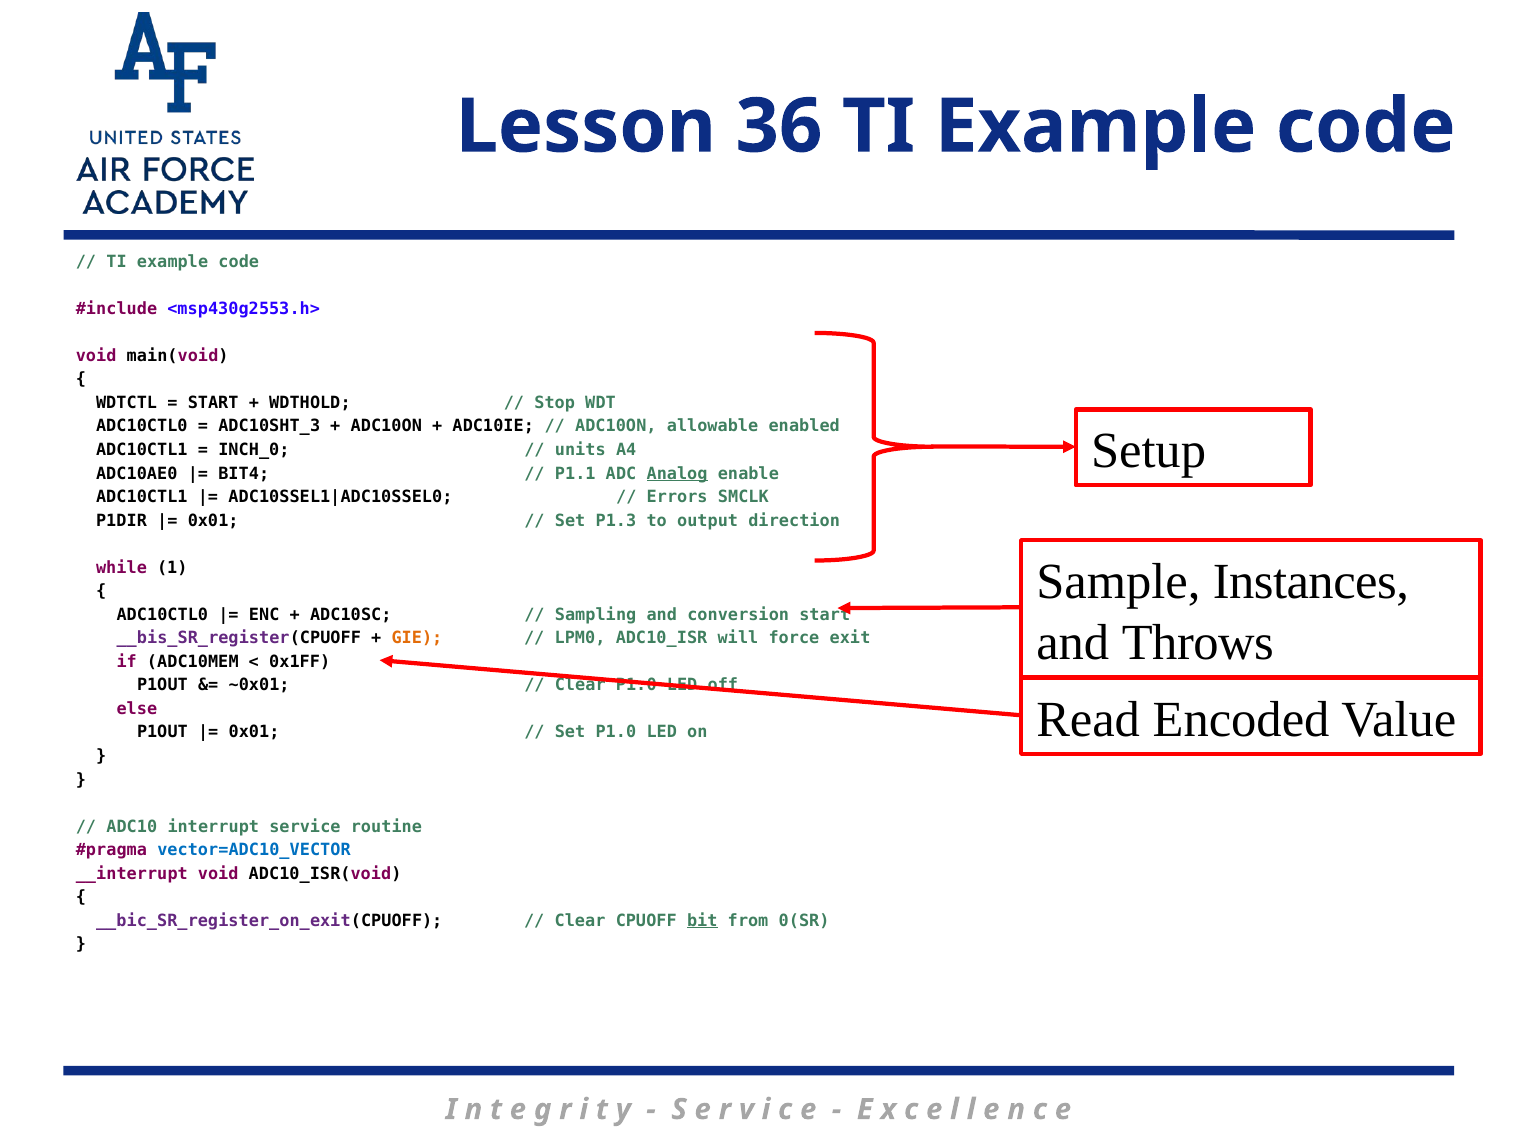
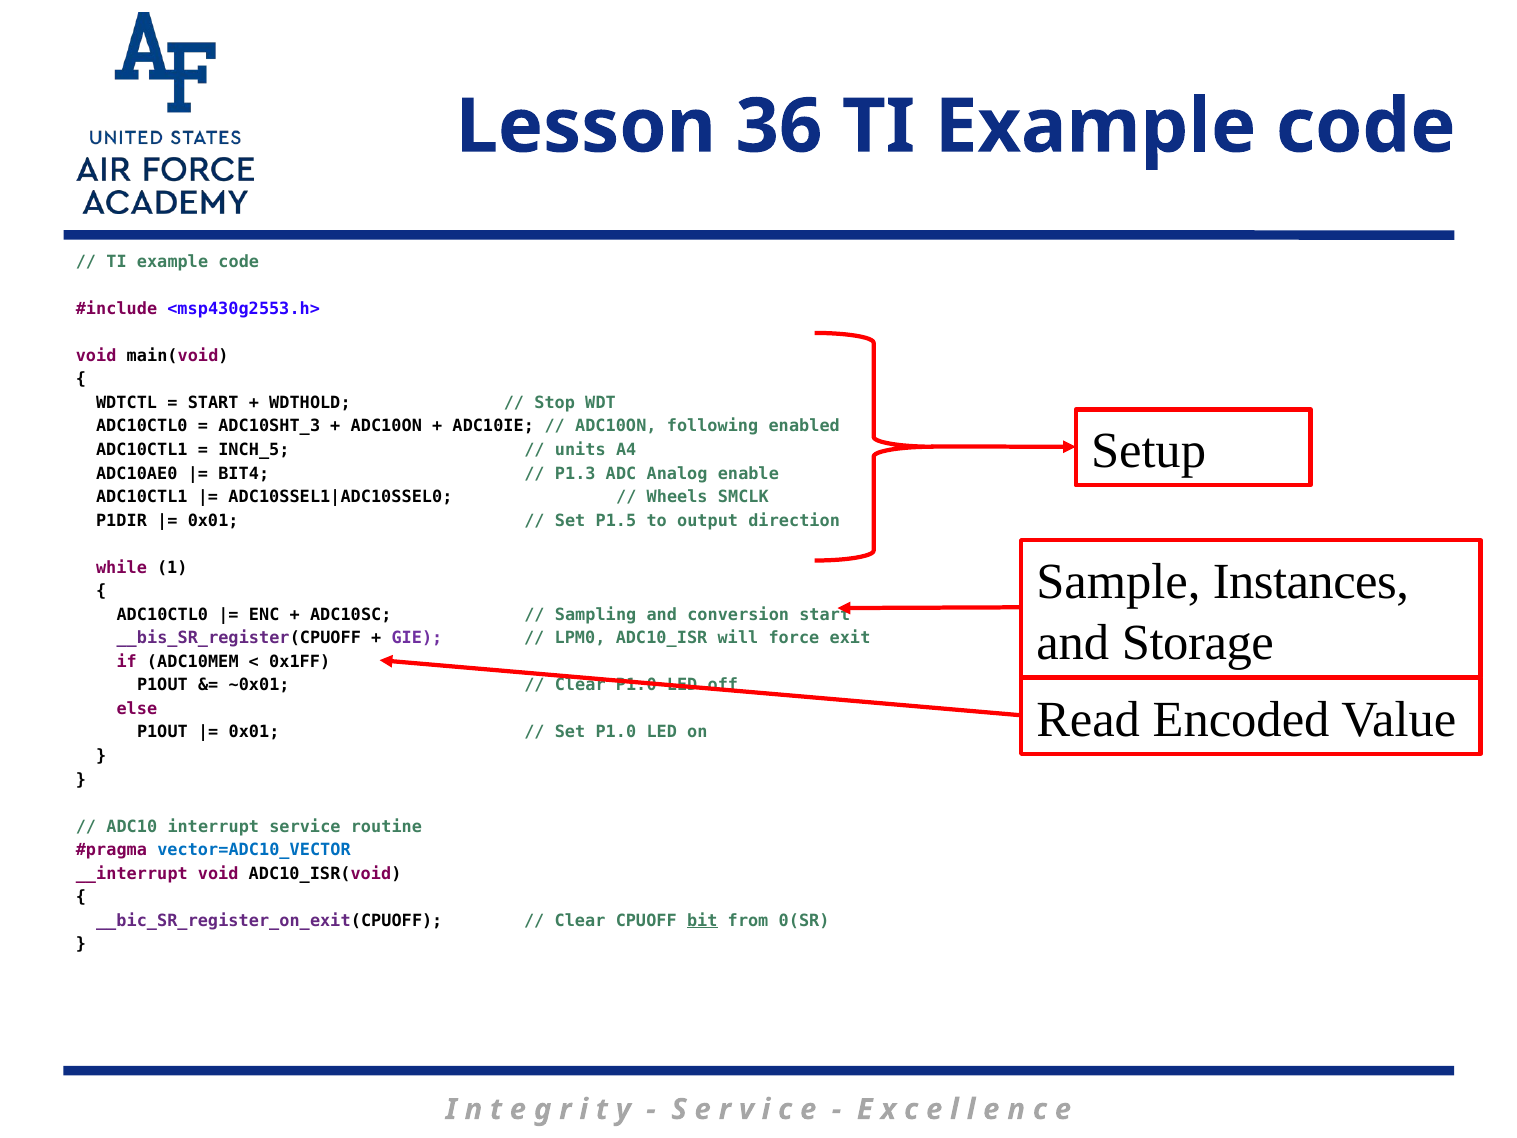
allowable: allowable -> following (713, 426)
INCH_0: INCH_0 -> INCH_5 (254, 450)
P1.1: P1.1 -> P1.3 (575, 473)
Analog underline: present -> none (677, 473)
Errors: Errors -> Wheels (677, 497)
P1.3: P1.3 -> P1.5 (616, 520)
Throws: Throws -> Storage (1198, 642)
GIE colour: orange -> purple (417, 638)
